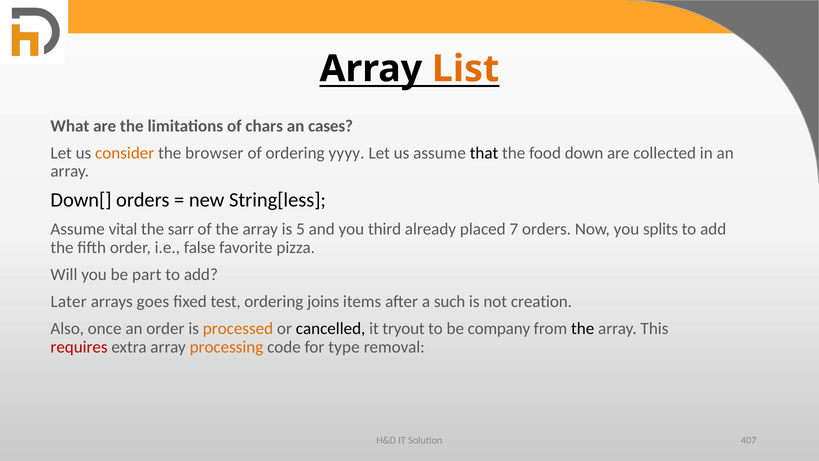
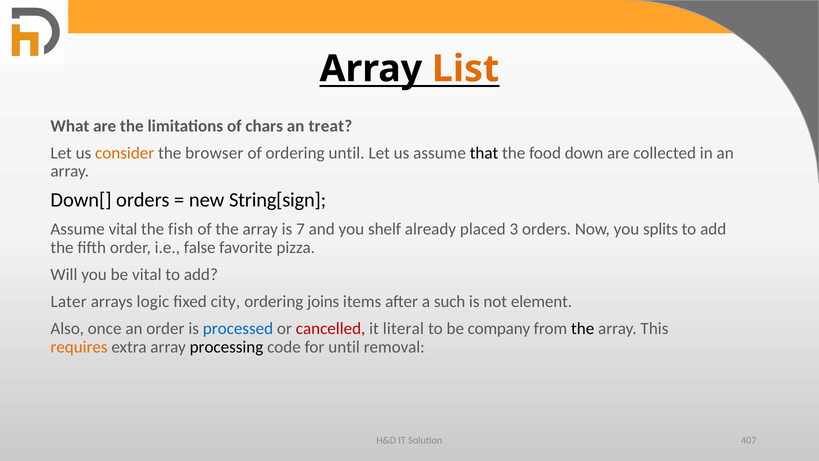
cases: cases -> treat (330, 126)
ordering yyyy: yyyy -> until (347, 153)
String[less: String[less -> String[sign (278, 200)
sarr: sarr -> fish (181, 229)
5: 5 -> 7 (300, 229)
third: third -> shelf (385, 229)
7: 7 -> 3 (514, 229)
be part: part -> vital (147, 274)
goes: goes -> logic (153, 301)
test: test -> city (225, 301)
creation: creation -> element (542, 301)
processed colour: orange -> blue (238, 328)
cancelled colour: black -> red (331, 328)
tryout: tryout -> literal (403, 328)
requires colour: red -> orange (79, 347)
processing colour: orange -> black (226, 347)
for type: type -> until (344, 347)
